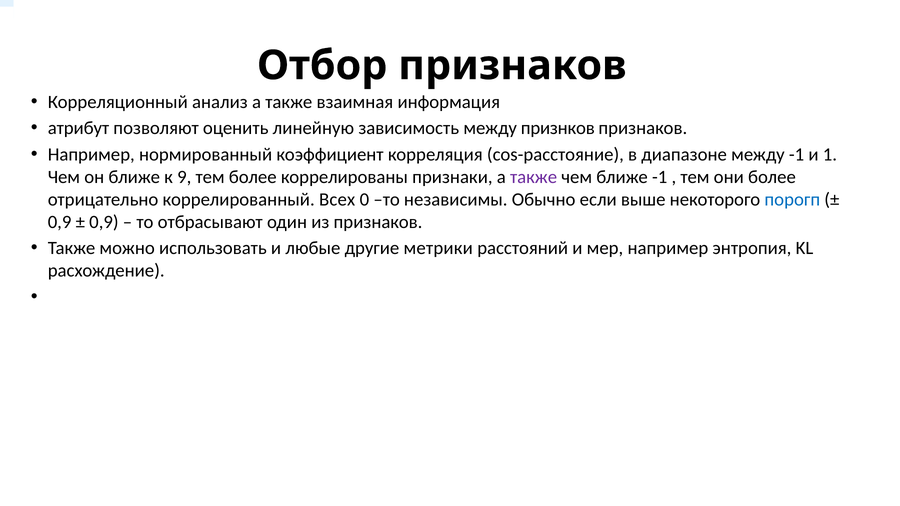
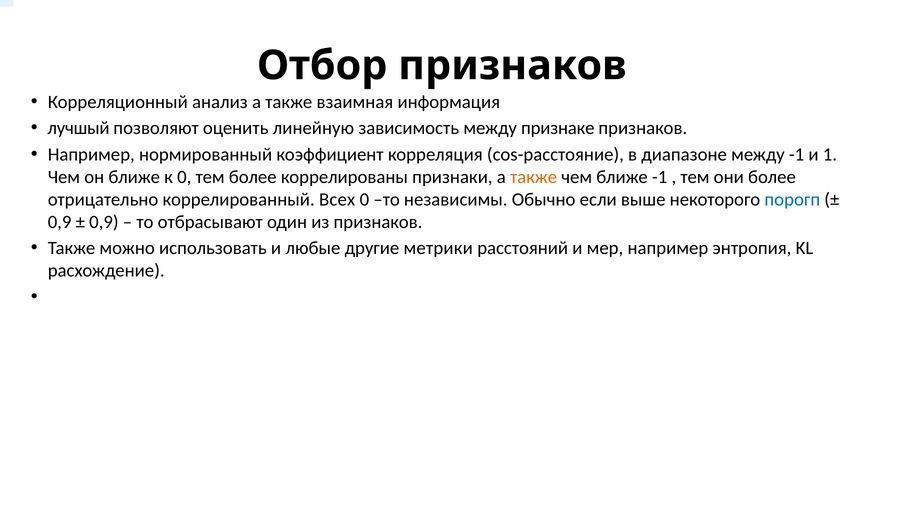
атрибут: атрибут -> лучшый (79, 128)
признков: признков -> признаке (558, 128)
к 9: 9 -> 0 (184, 177)
также colour: purple -> orange (534, 177)
